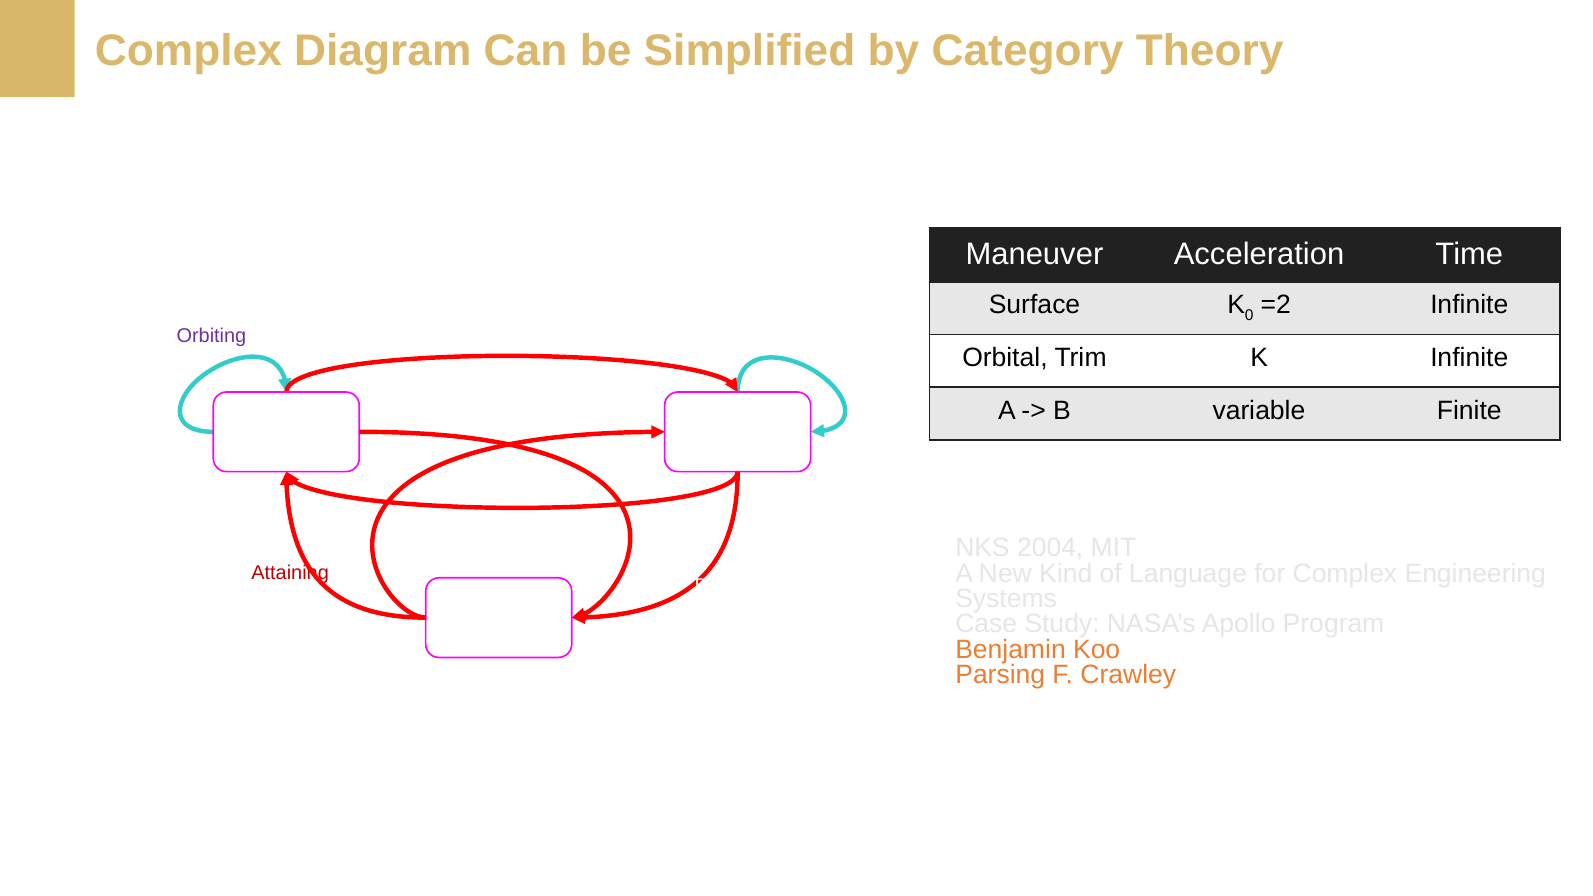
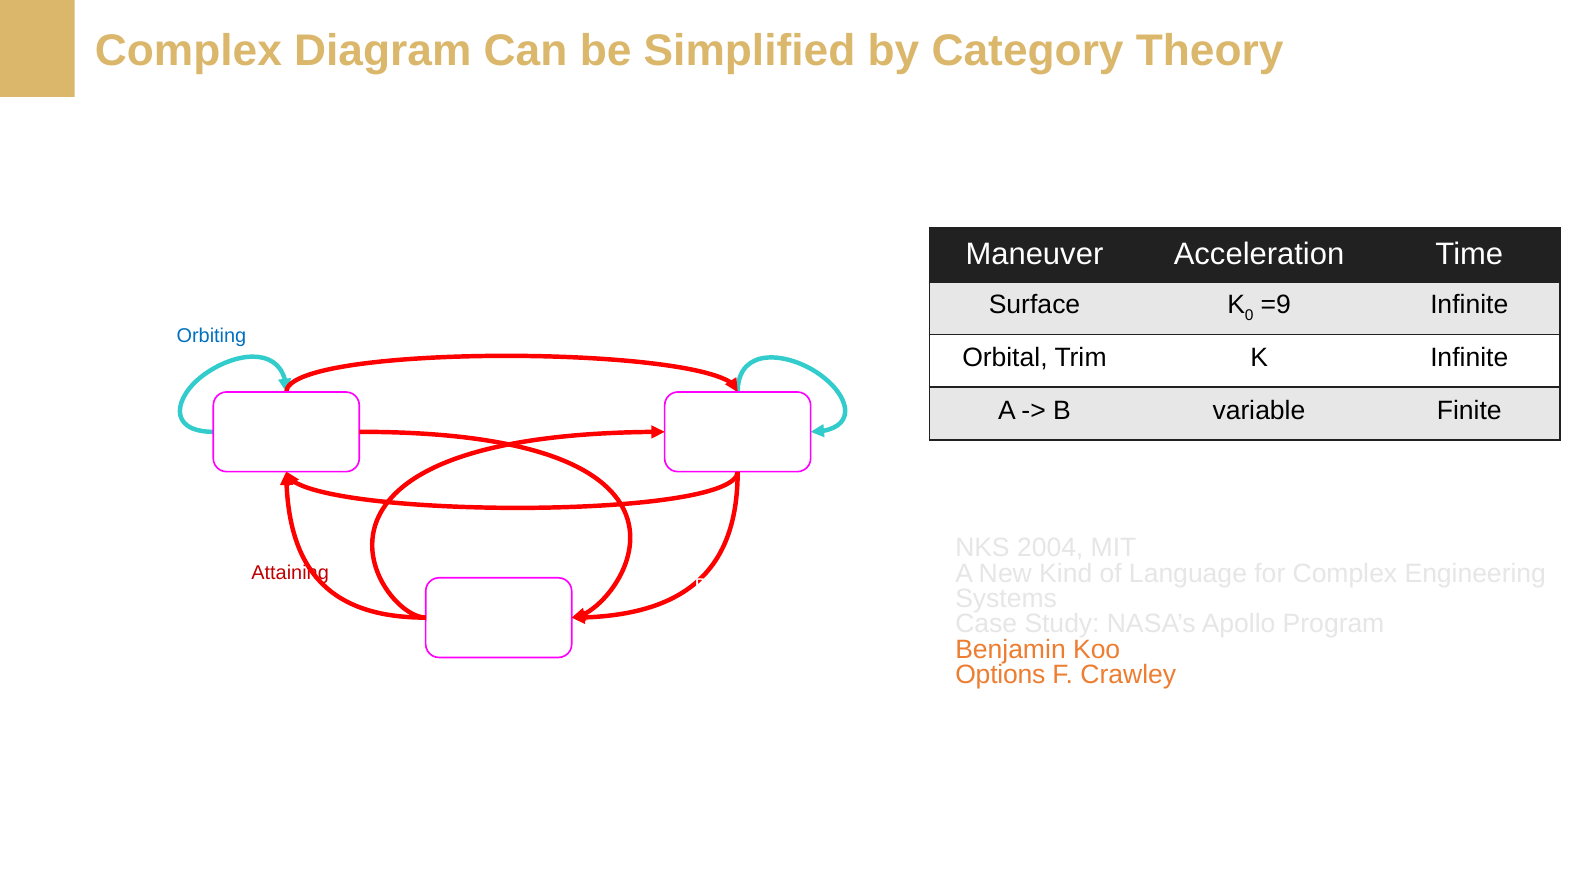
=2: =2 -> =9 (1276, 305)
Orbiting colour: purple -> blue (211, 336)
Parsing: Parsing -> Options (1000, 675)
